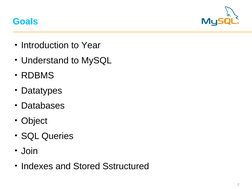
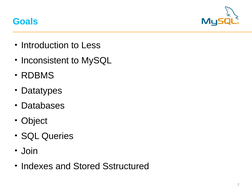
Year: Year -> Less (91, 45)
Understand: Understand -> Inconsistent (45, 60)
